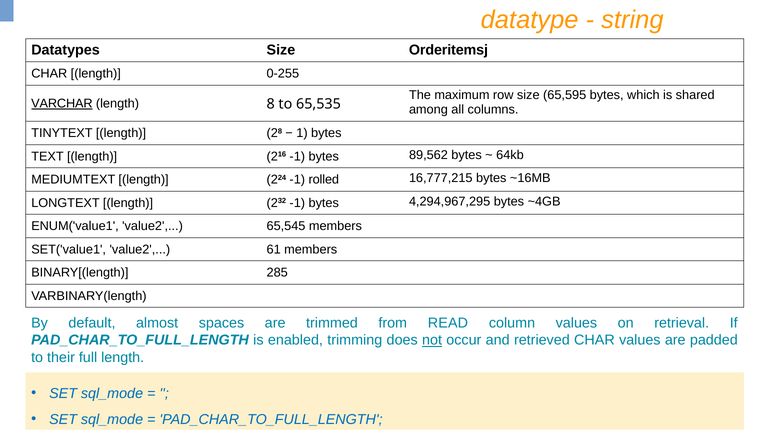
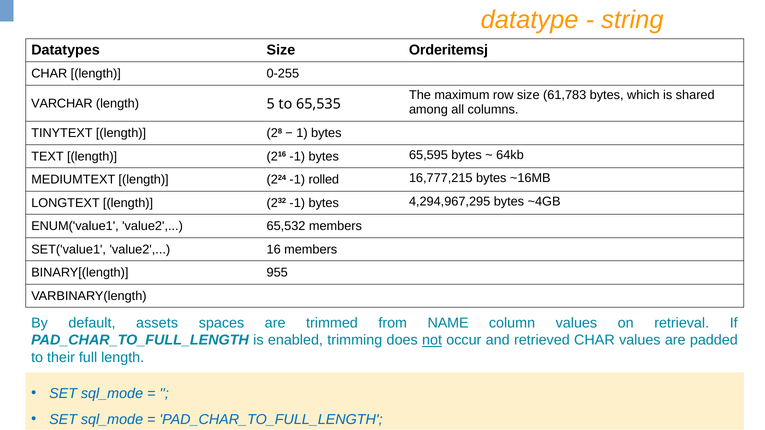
65,595: 65,595 -> 61,783 (565, 95)
VARCHAR underline: present -> none (62, 104)
8: 8 -> 5 (271, 104)
89,562: 89,562 -> 65,595 (428, 155)
65,545: 65,545 -> 65,532 (286, 226)
61: 61 -> 16 (274, 250)
285: 285 -> 955 (277, 273)
almost: almost -> assets (157, 323)
READ: READ -> NAME (448, 323)
